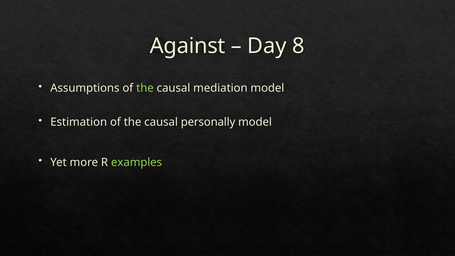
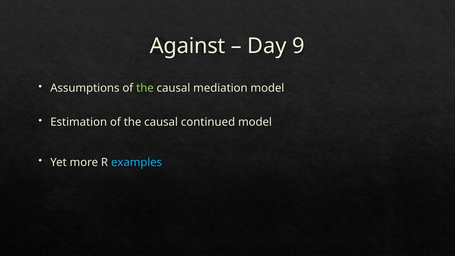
8: 8 -> 9 (298, 46)
personally: personally -> continued (208, 122)
examples colour: light green -> light blue (137, 162)
